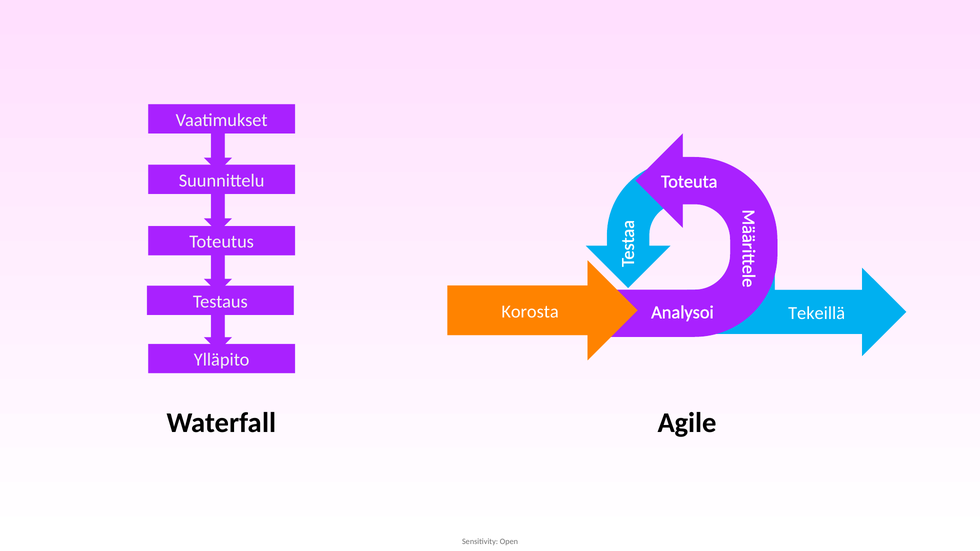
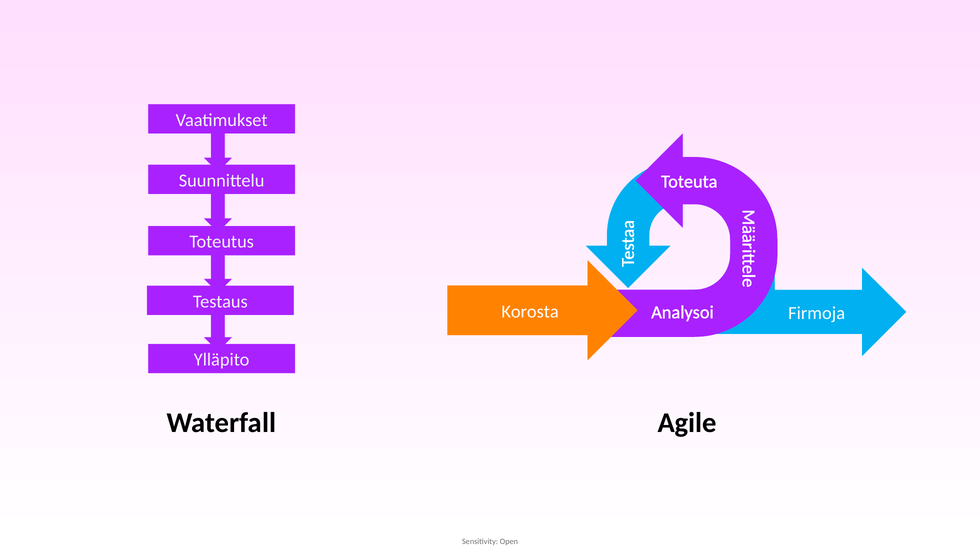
Tekeillä: Tekeillä -> Firmoja (817, 313)
